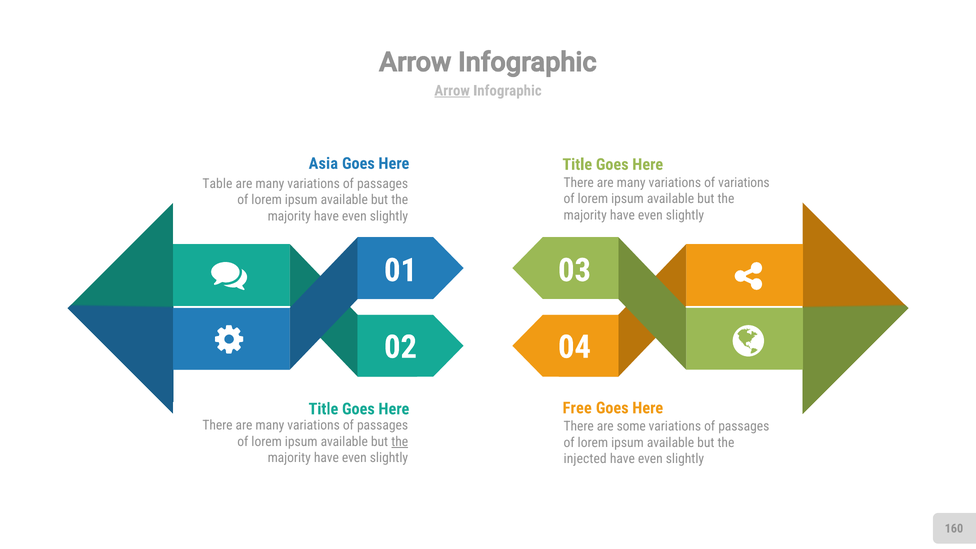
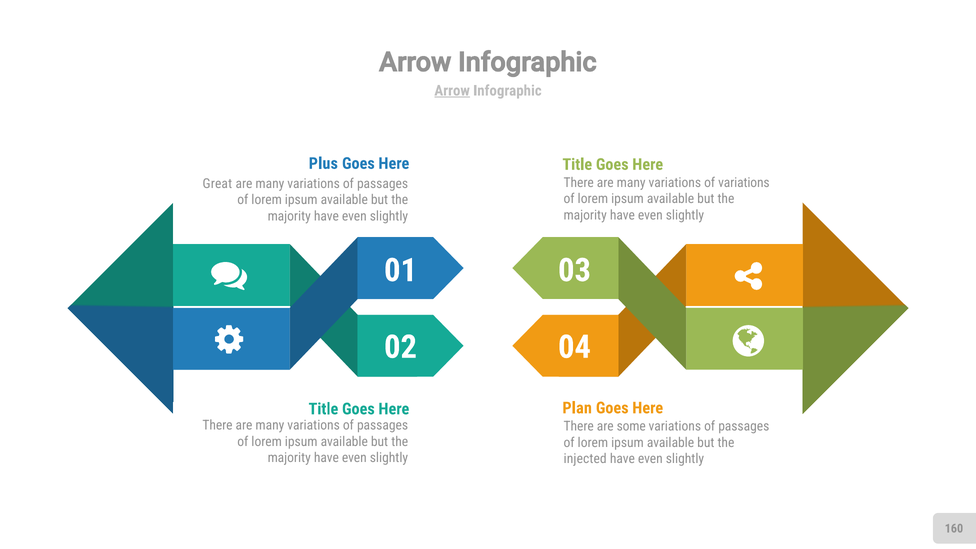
Asia: Asia -> Plus (323, 163)
Table: Table -> Great (217, 184)
Free: Free -> Plan (577, 408)
the underline: present -> none (400, 442)
